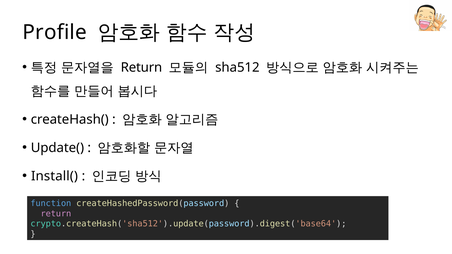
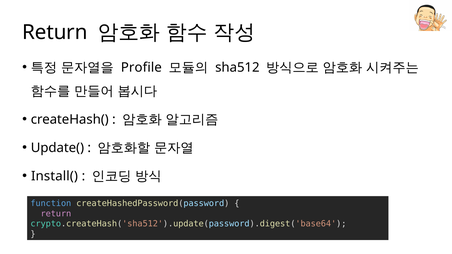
Profile: Profile -> Return (55, 32)
Return: Return -> Profile (141, 68)
